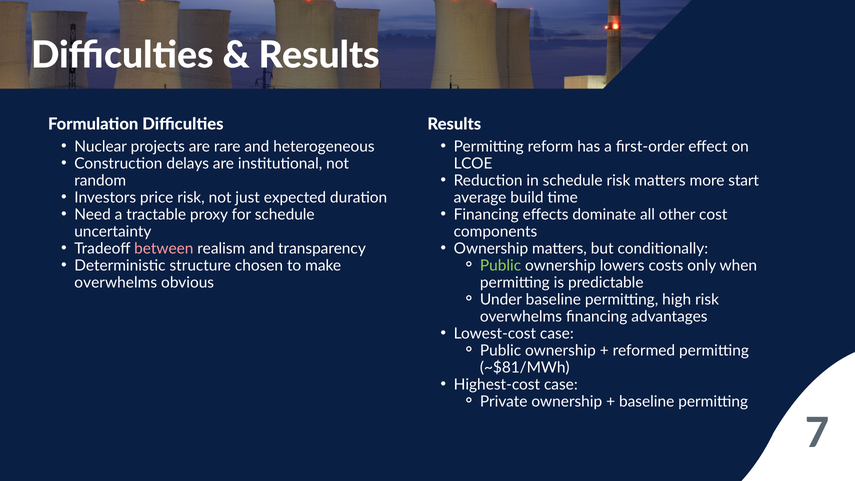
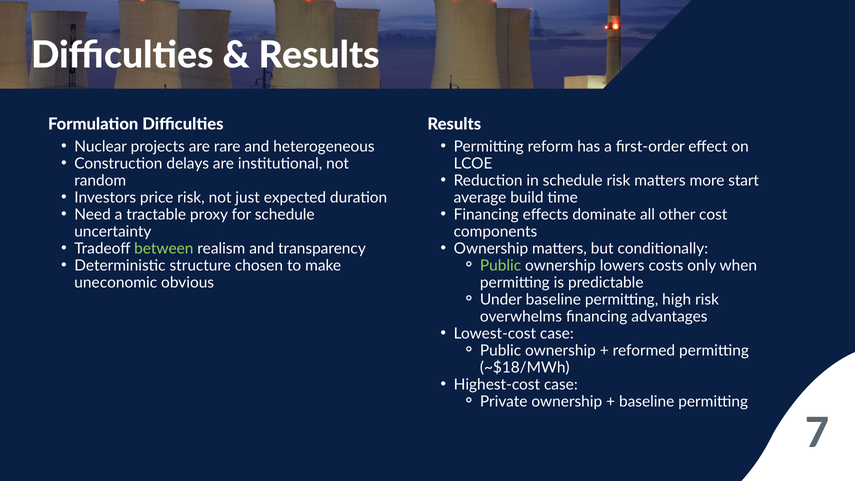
between colour: pink -> light green (164, 249)
overwhelms: overwhelms -> uneconomic (116, 283)
~$81/MWh: ~$81/MWh -> ~$18/MWh (525, 367)
